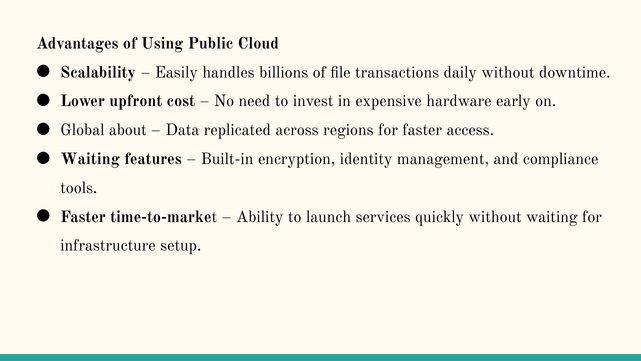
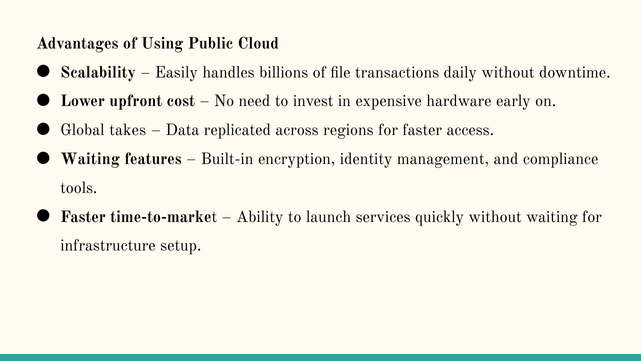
about: about -> takes (128, 130)
